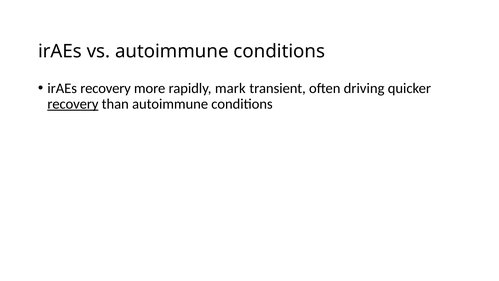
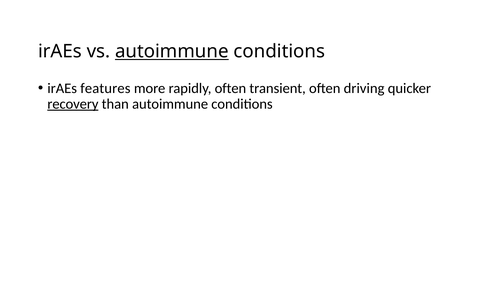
autoimmune underline: none -> present (172, 51)
irAEs recovery: recovery -> features (105, 88)
rapidly mark: mark -> often (230, 88)
